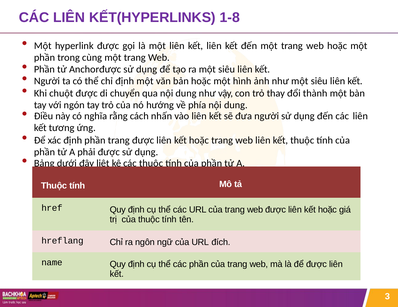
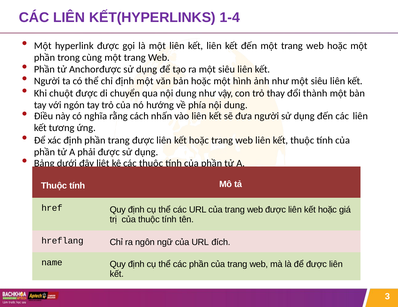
1-8: 1-8 -> 1-4 (230, 18)
